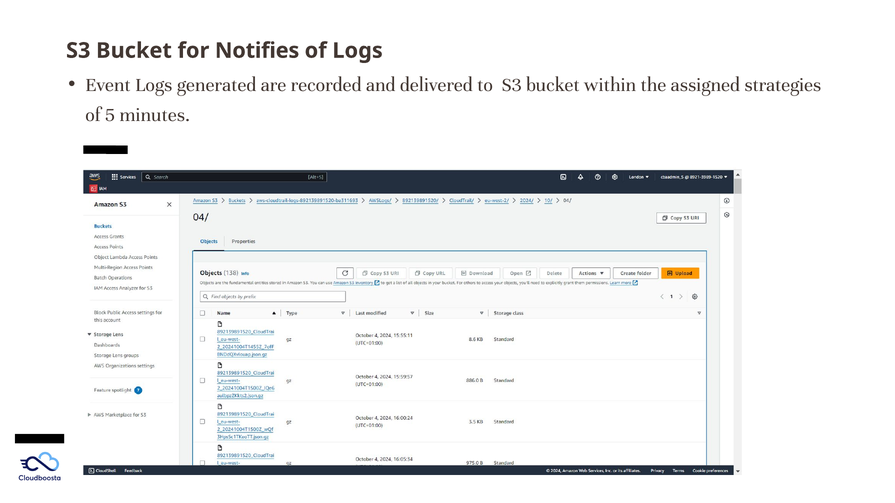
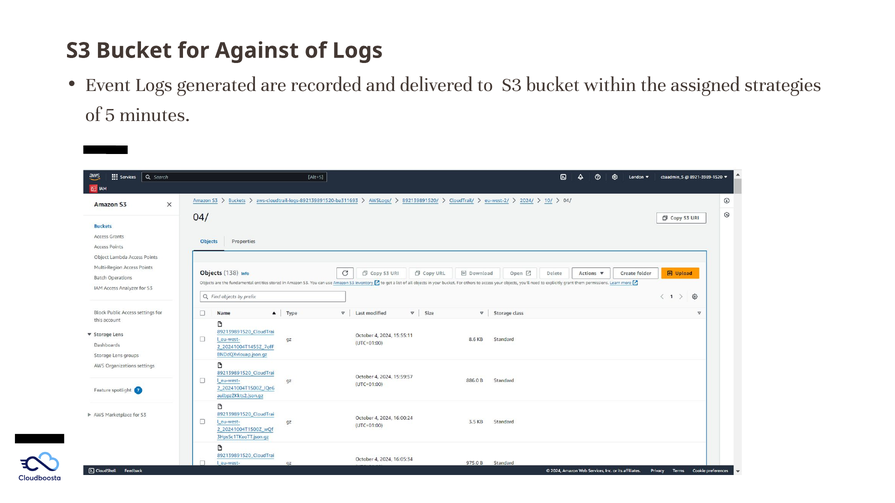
Notifies: Notifies -> Against (257, 51)
